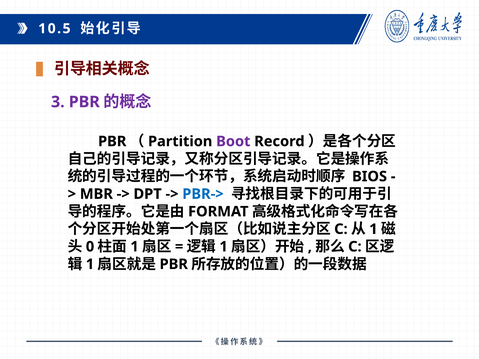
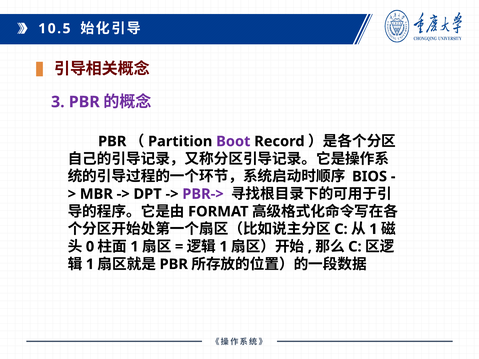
PBR-> colour: blue -> purple (203, 194)
